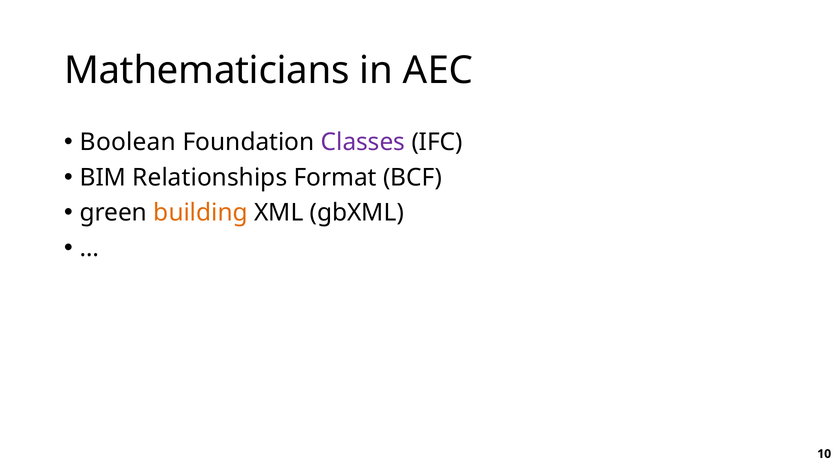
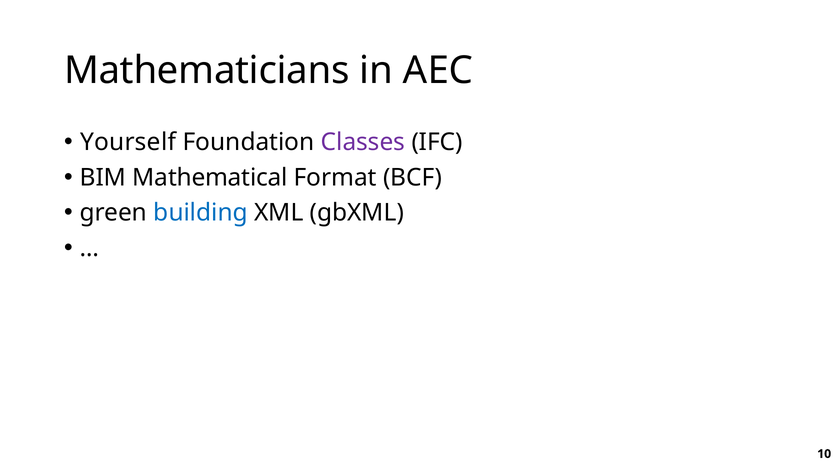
Boolean: Boolean -> Yourself (128, 142)
Relationships: Relationships -> Mathematical (210, 177)
building colour: orange -> blue (201, 212)
